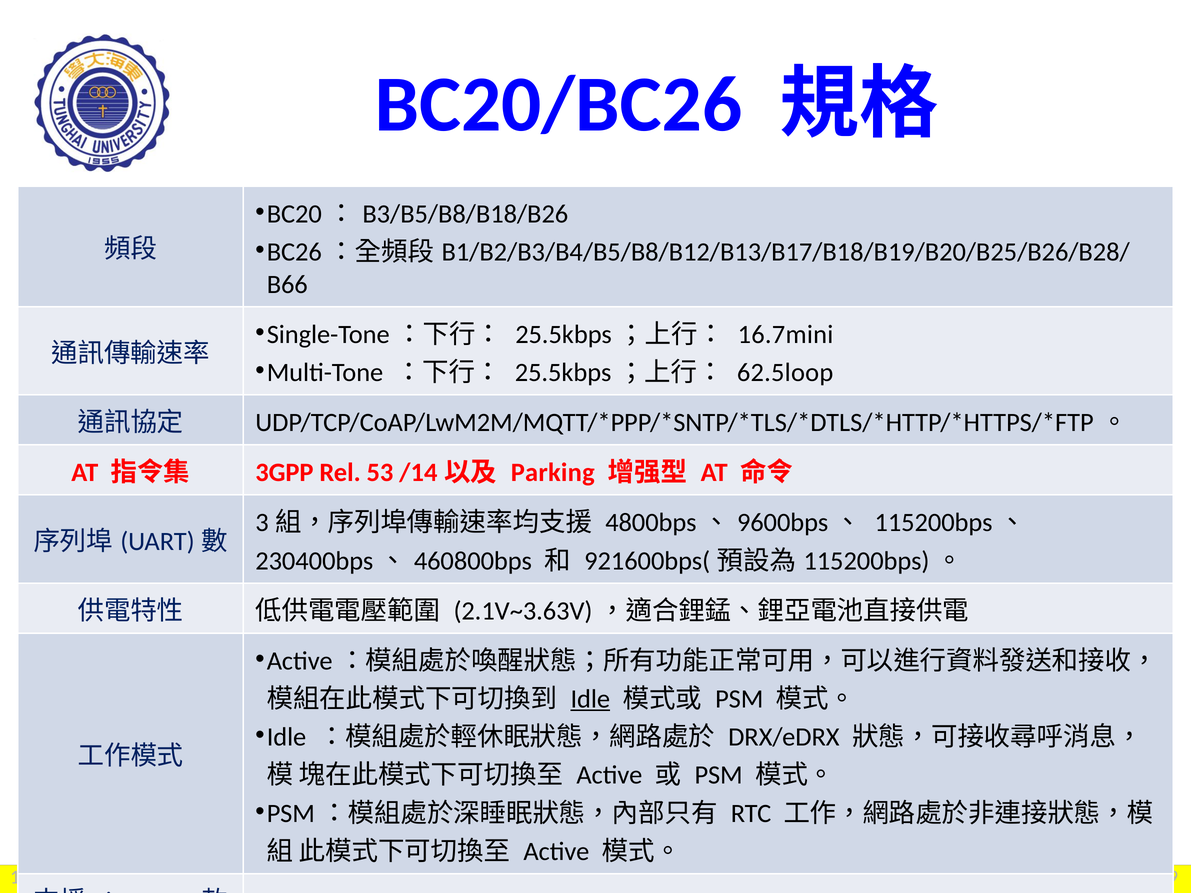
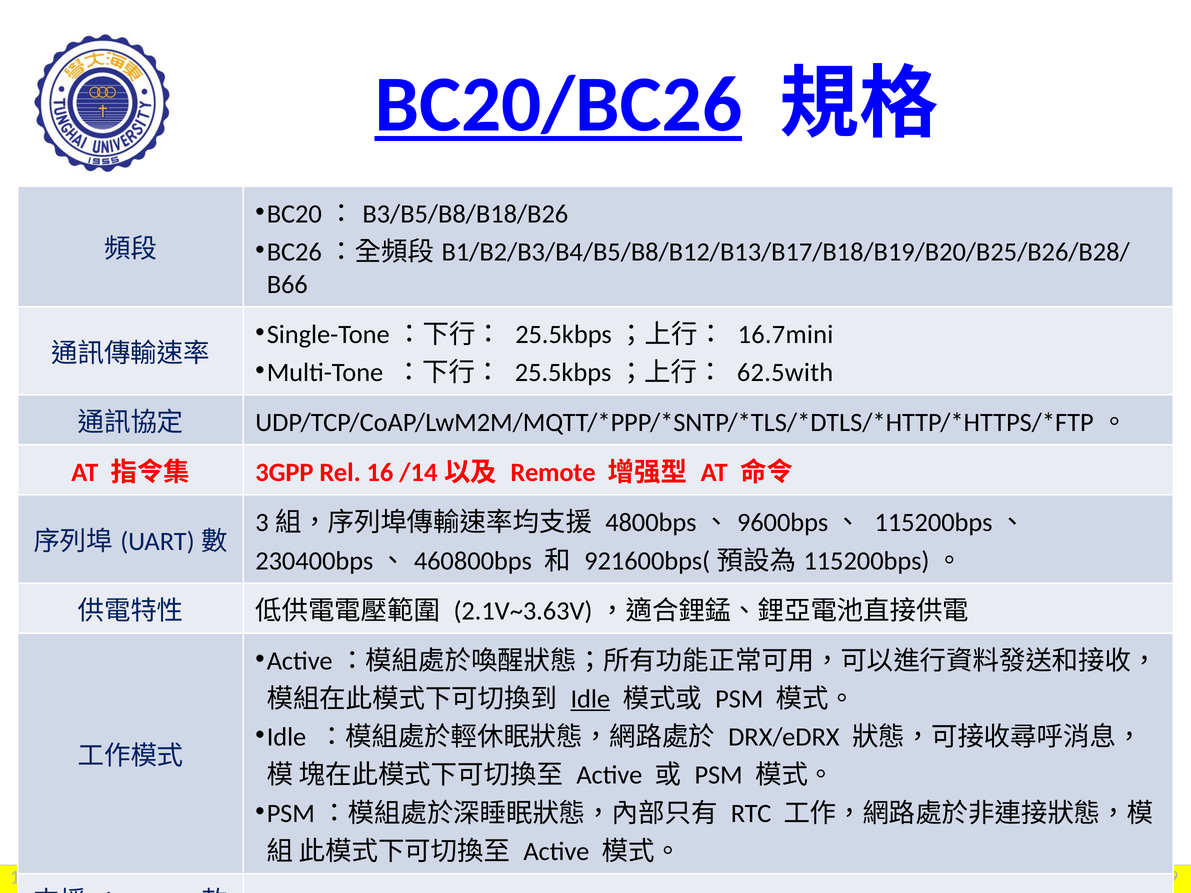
BC20/BC26 underline: none -> present (558, 105)
62.5loop: 62.5loop -> 62.5with (785, 373)
53: 53 -> 16 (380, 473)
Parking: Parking -> Remote (553, 473)
